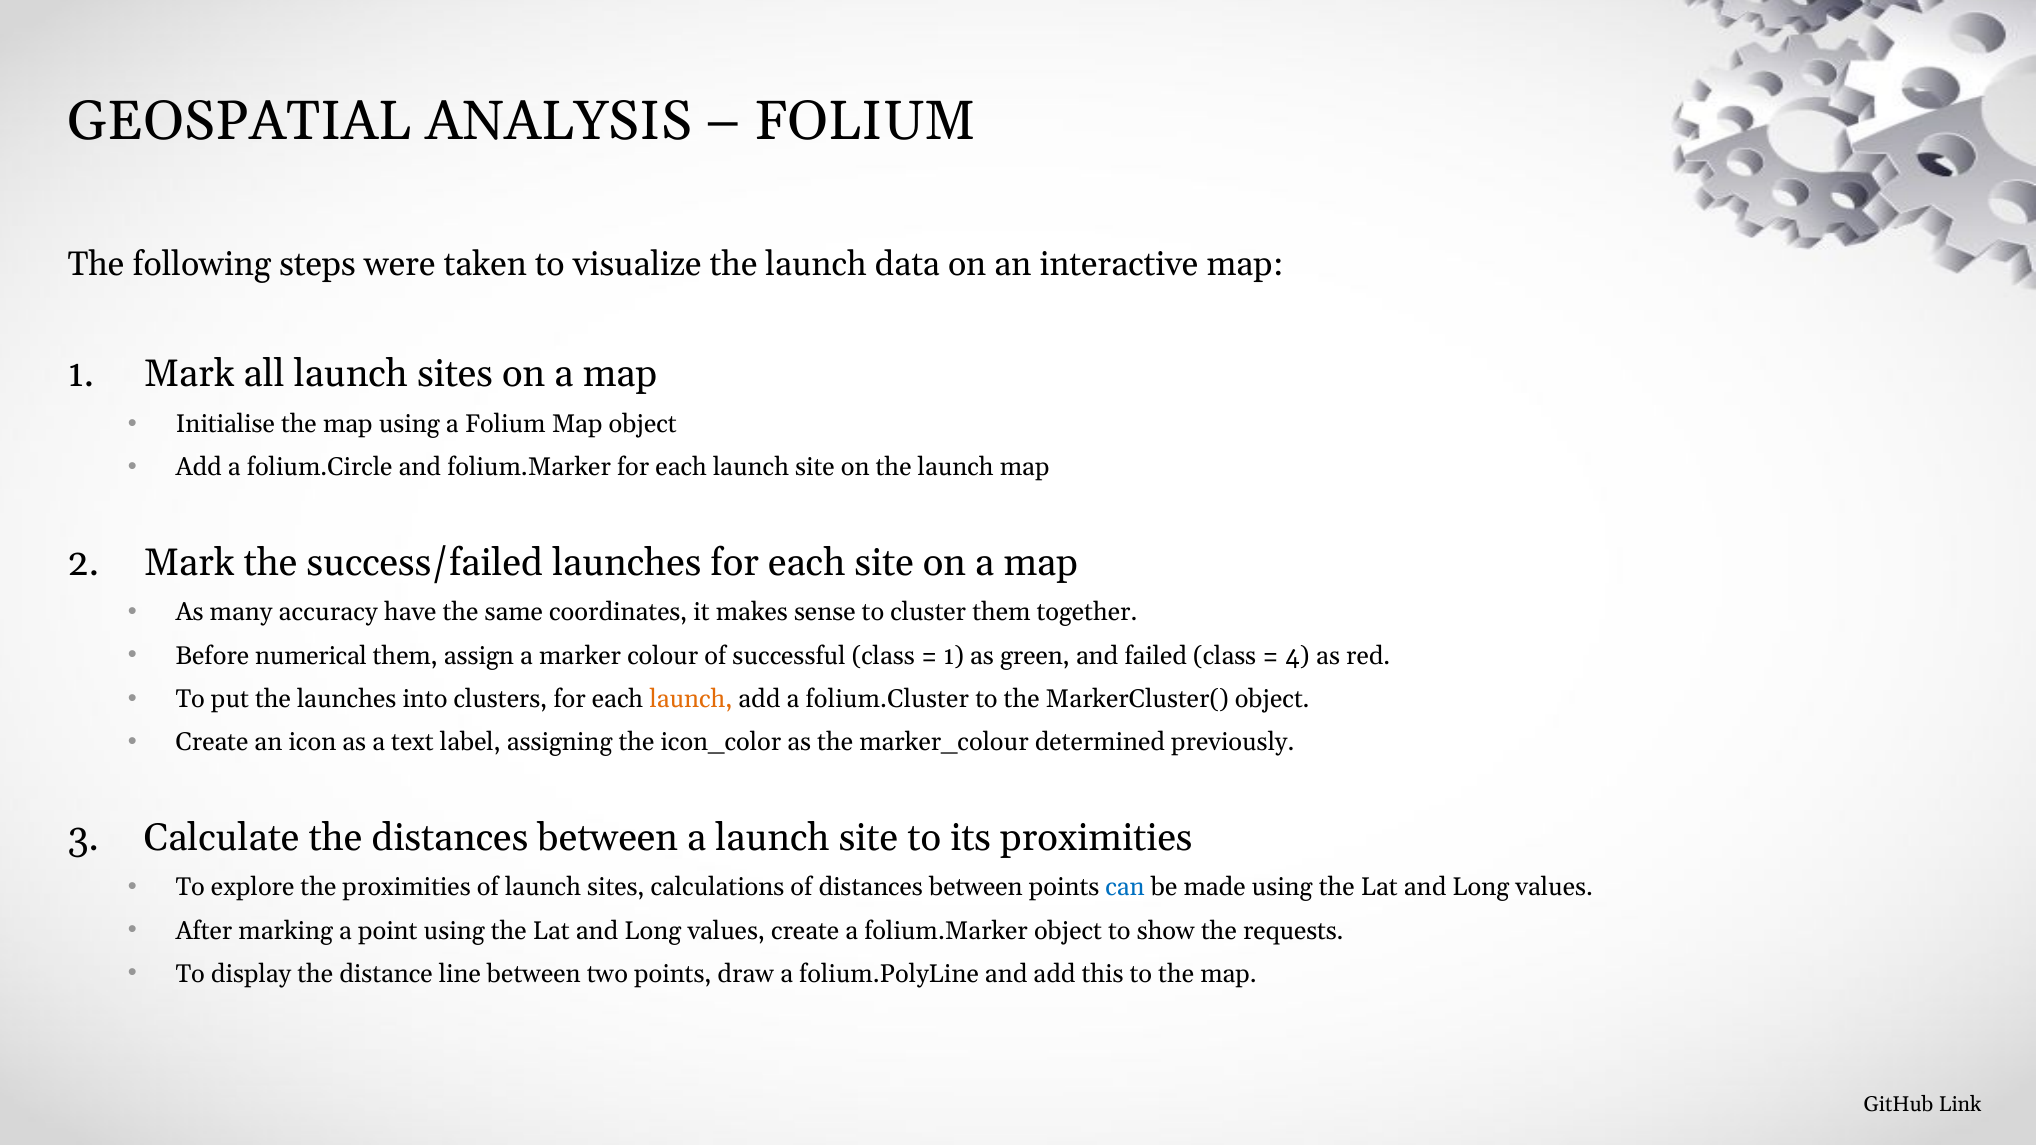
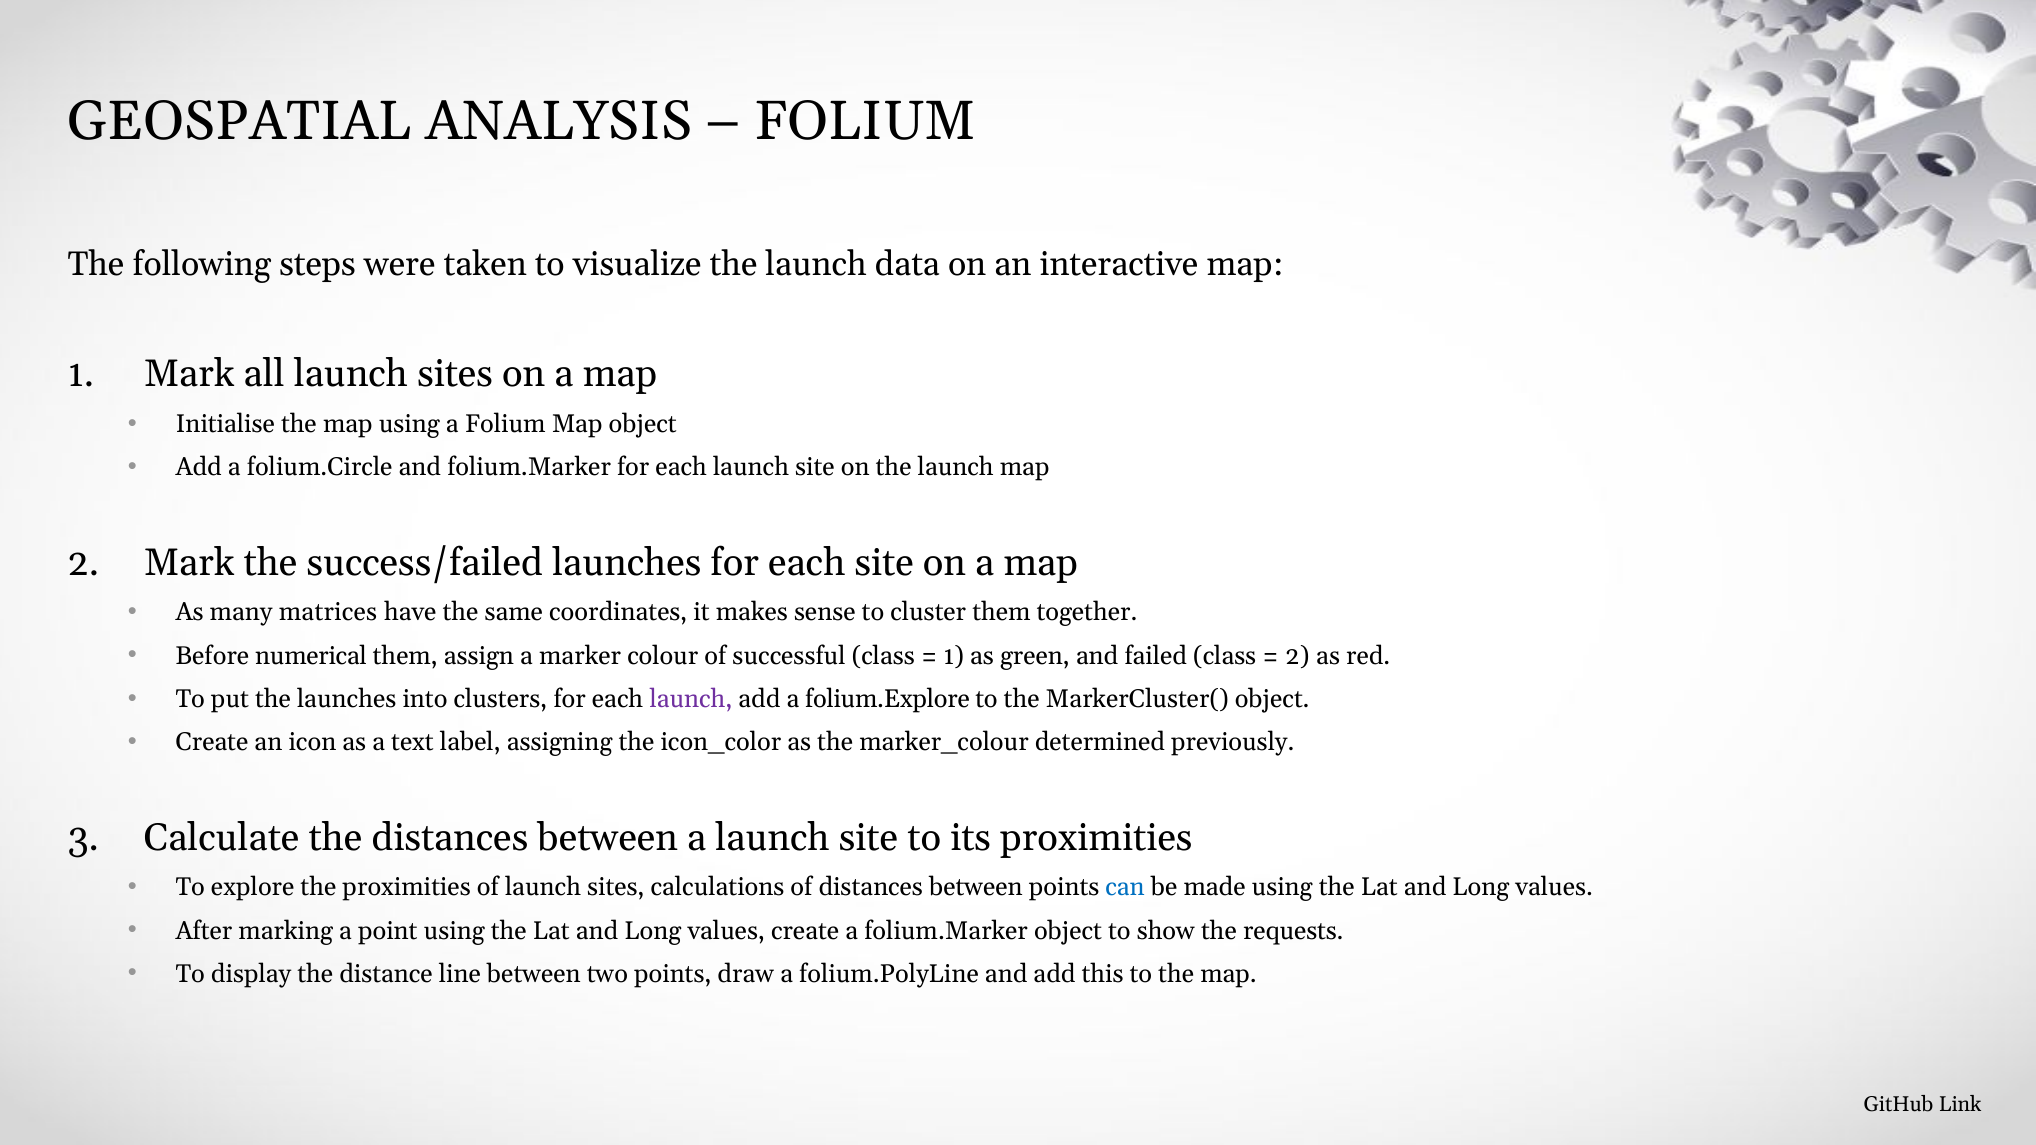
accuracy: accuracy -> matrices (328, 613)
4: 4 -> 2 (1297, 656)
launch colour: orange -> purple (691, 699)
folium.Cluster: folium.Cluster -> folium.Explore (887, 699)
